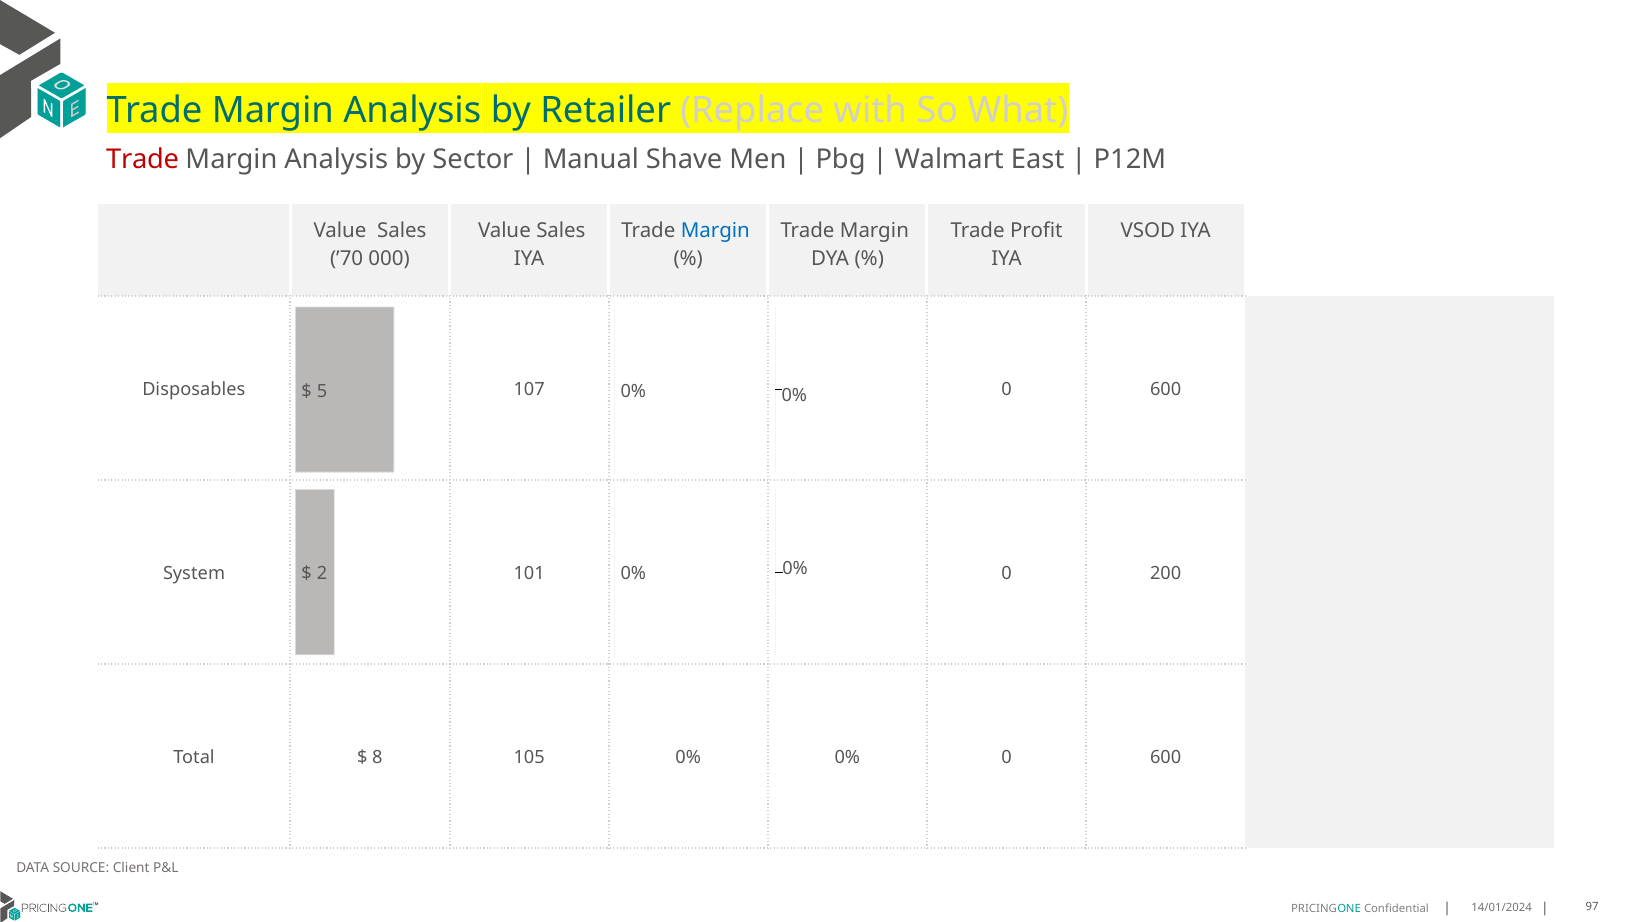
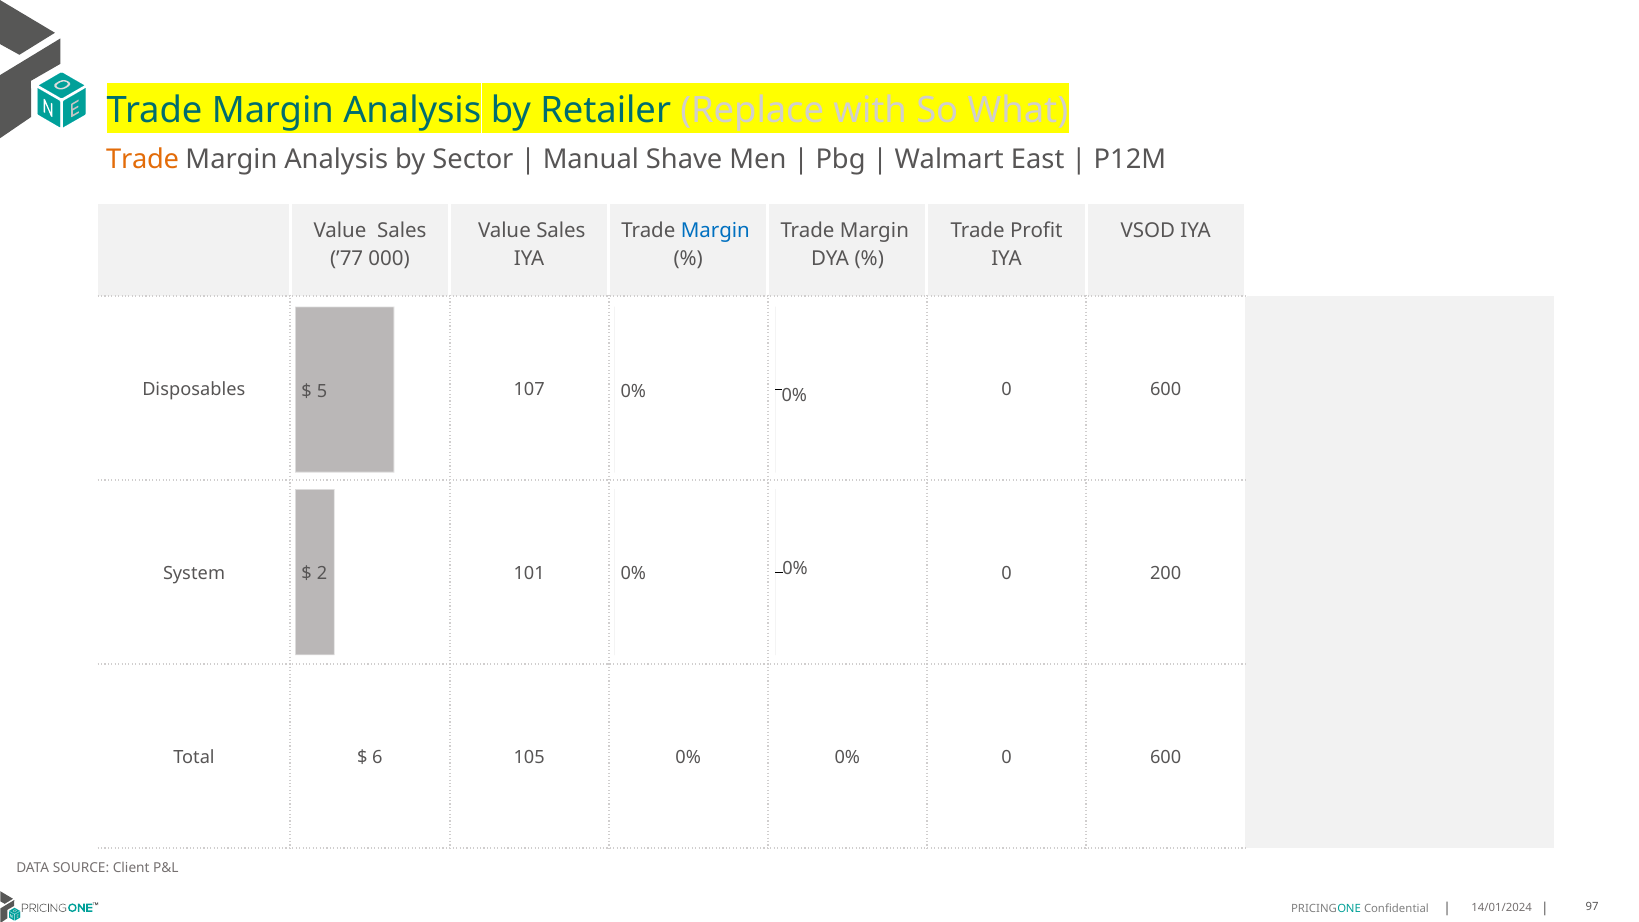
Trade colour: red -> orange (143, 160)
’70: ’70 -> ’77 (347, 259)
8: 8 -> 6 (377, 757)
